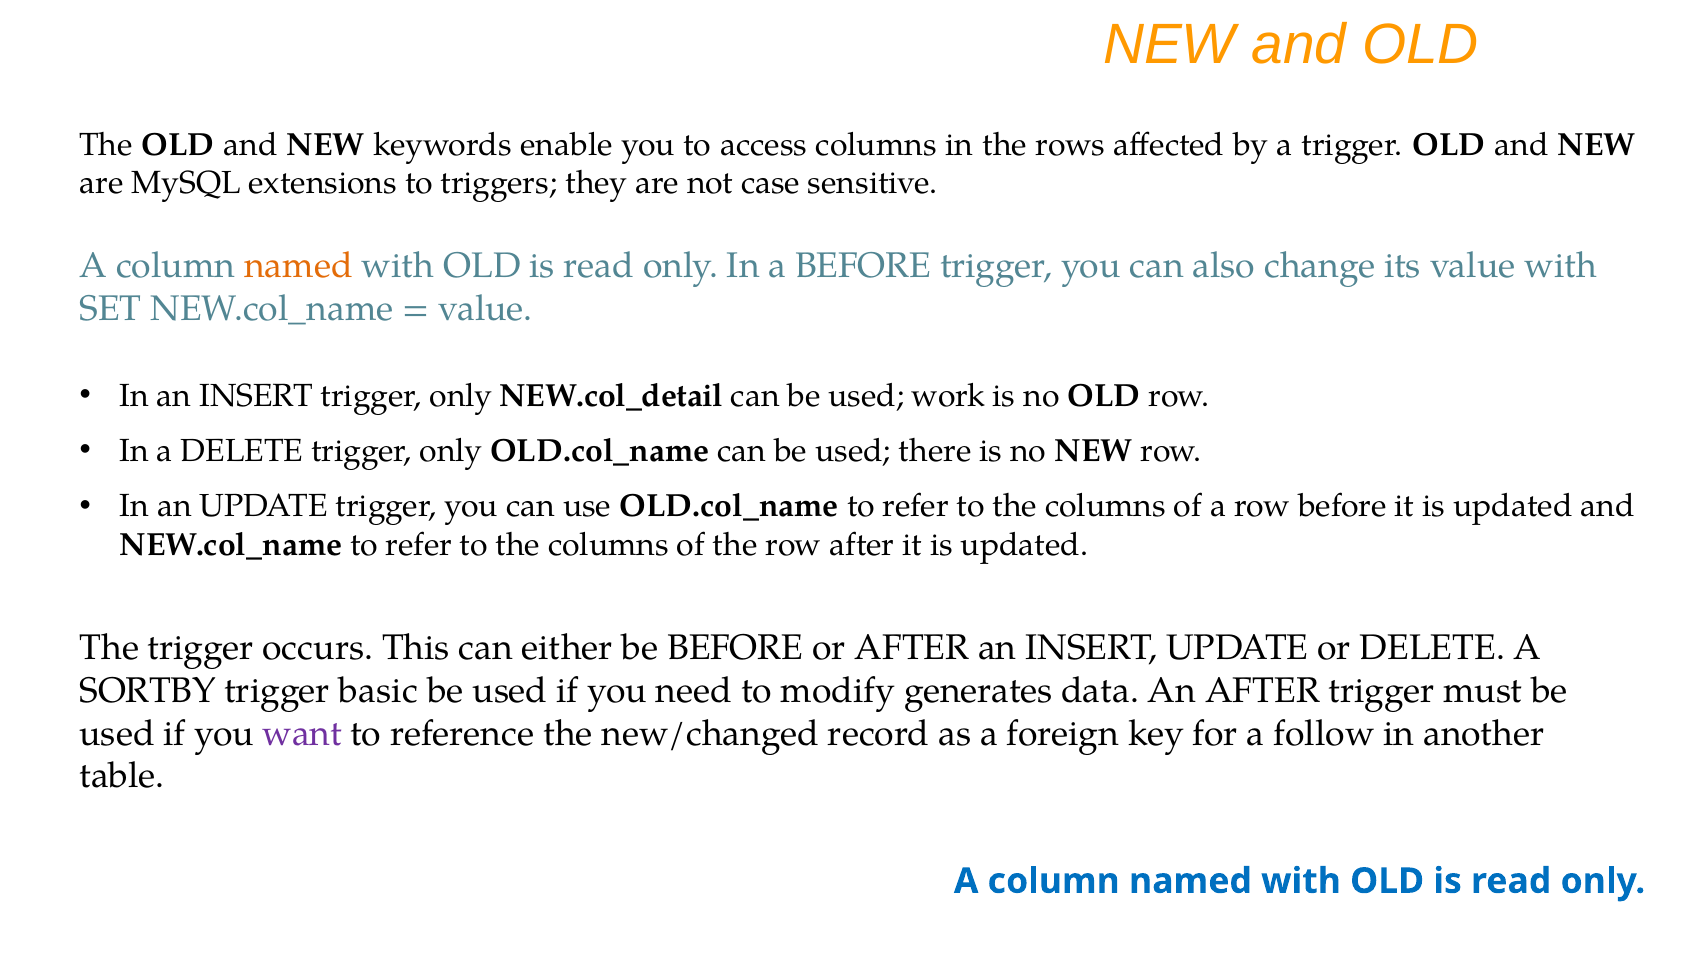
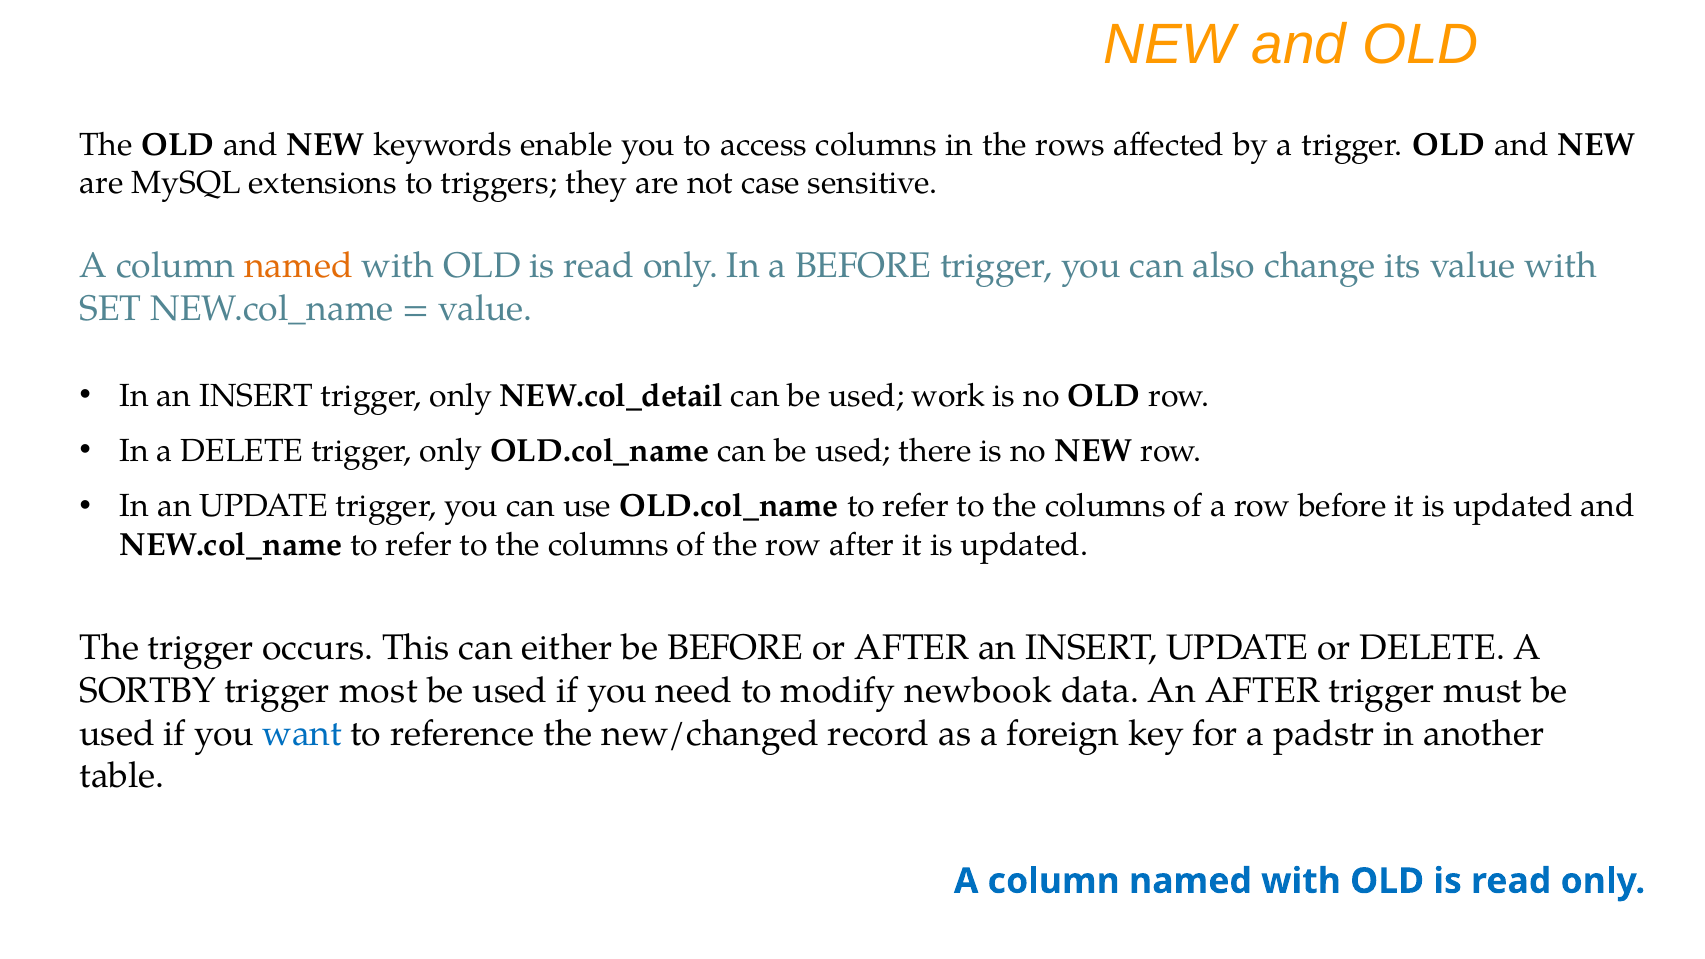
basic: basic -> most (378, 691)
generates: generates -> newbook (978, 691)
want colour: purple -> blue (302, 733)
follow: follow -> padstr (1324, 733)
